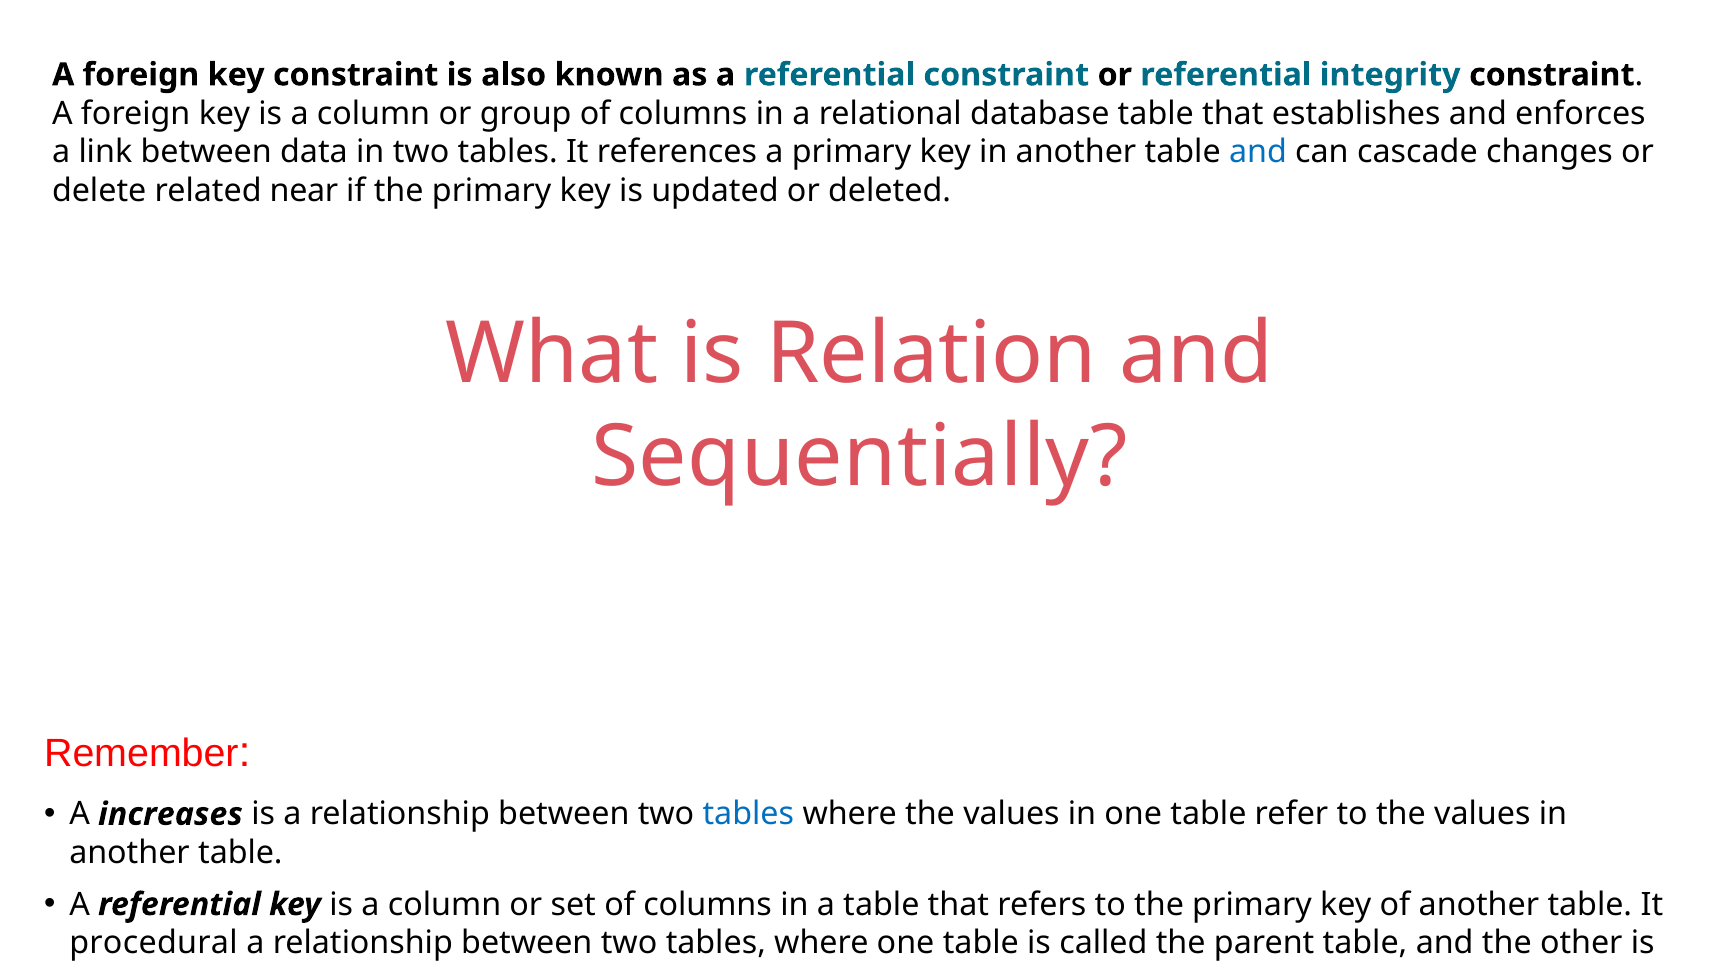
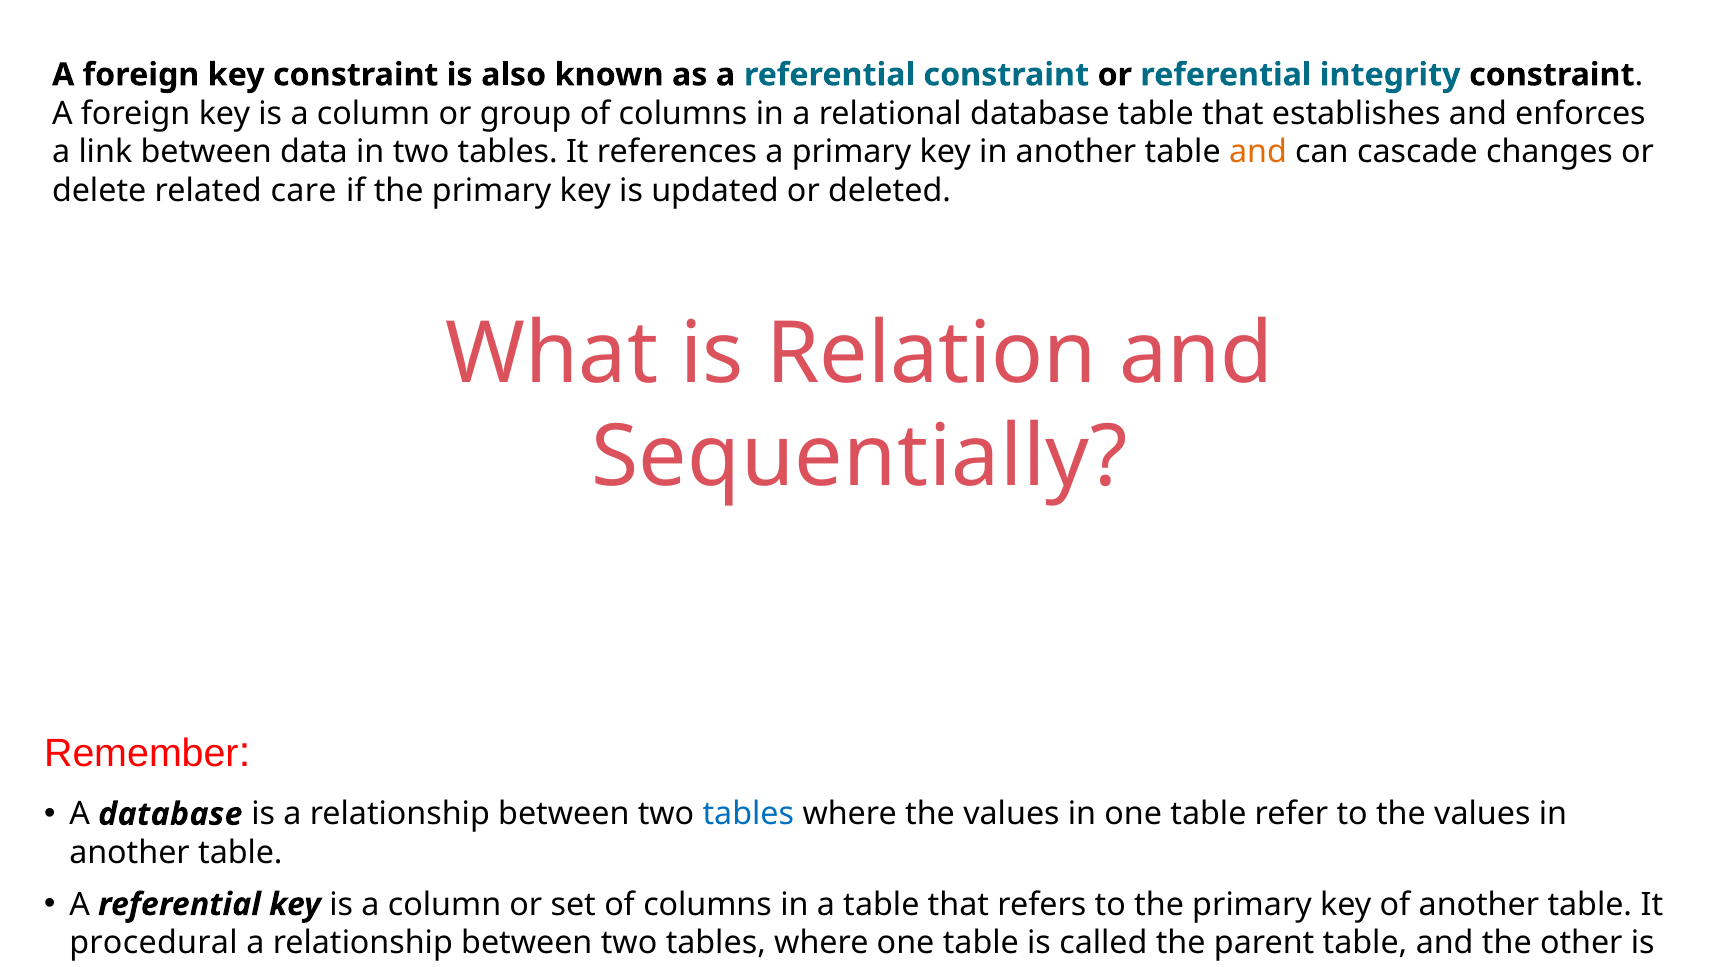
and colour: blue -> orange (1258, 152)
near: near -> care (304, 191)
A increases: increases -> database (170, 815)
